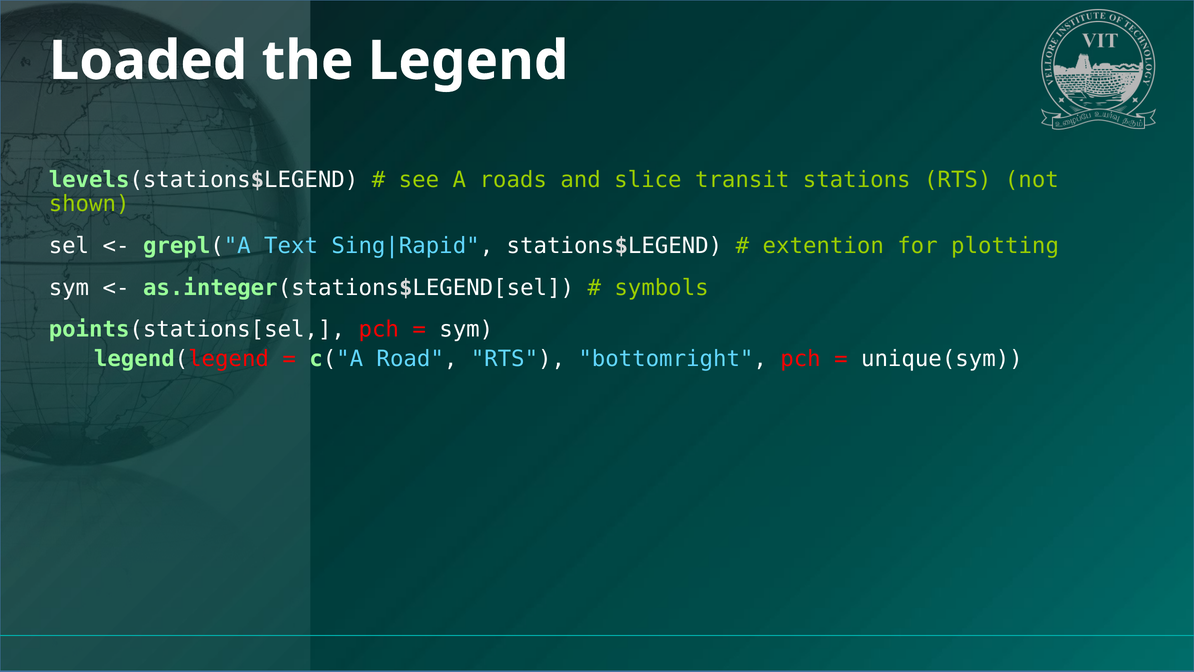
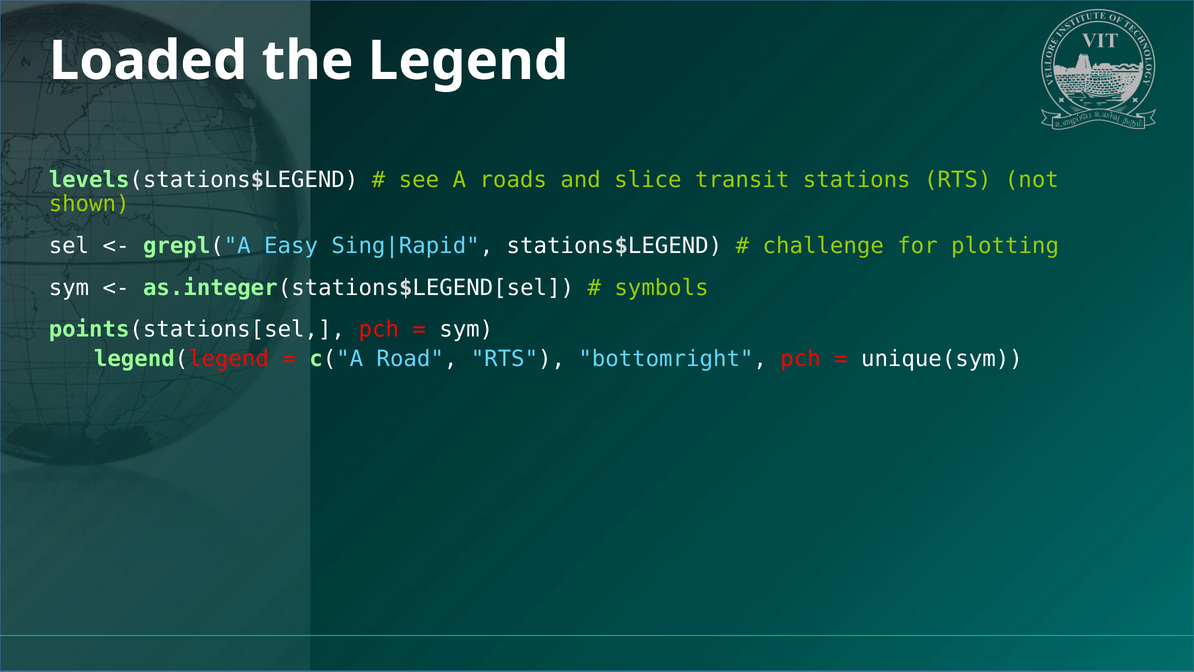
Text: Text -> Easy (291, 246)
extention: extention -> challenge (823, 246)
